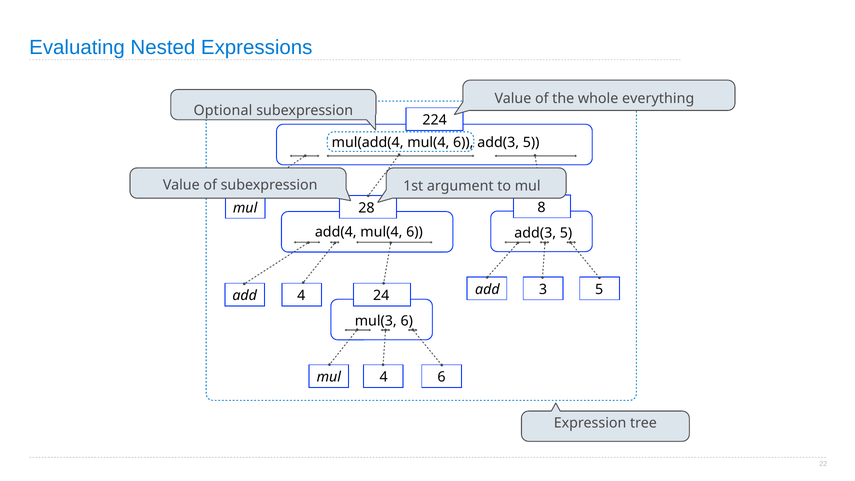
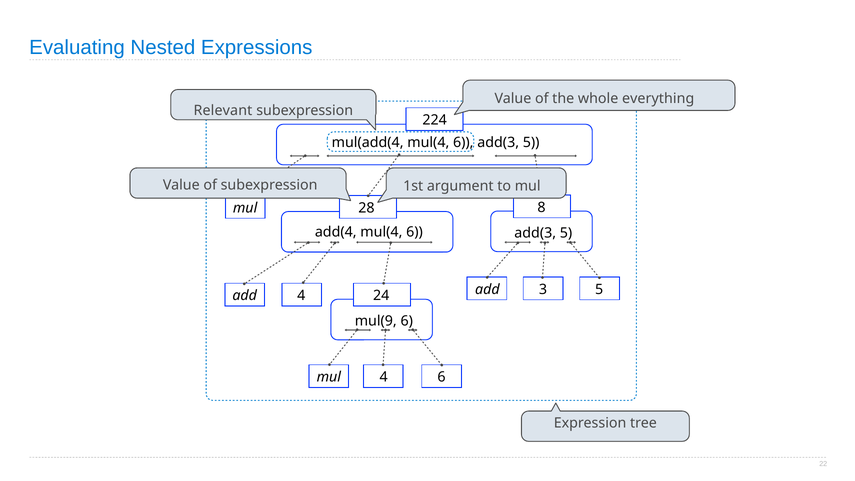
Optional: Optional -> Relevant (223, 111)
mul(3: mul(3 -> mul(9 (376, 321)
